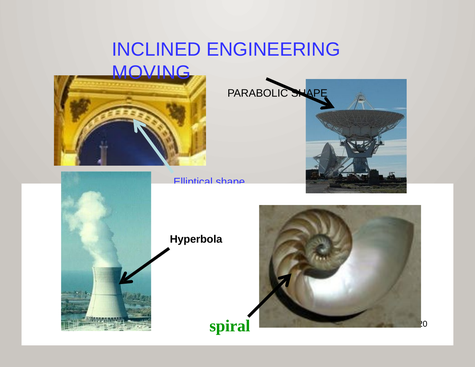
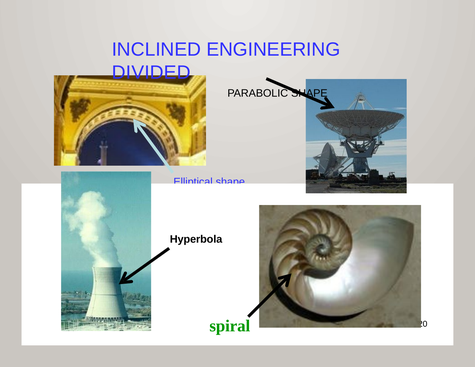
MOVING: MOVING -> DIVIDED (151, 72)
